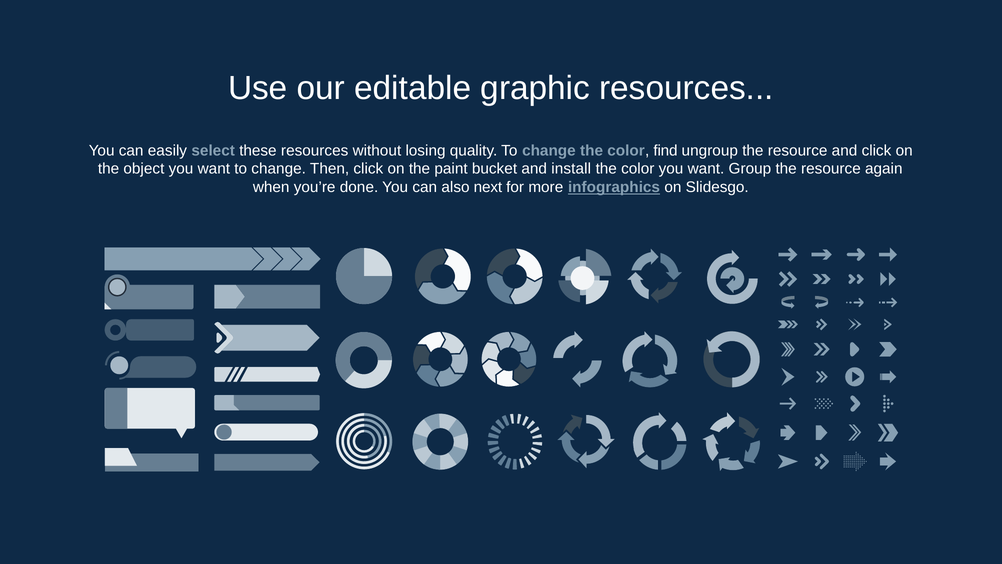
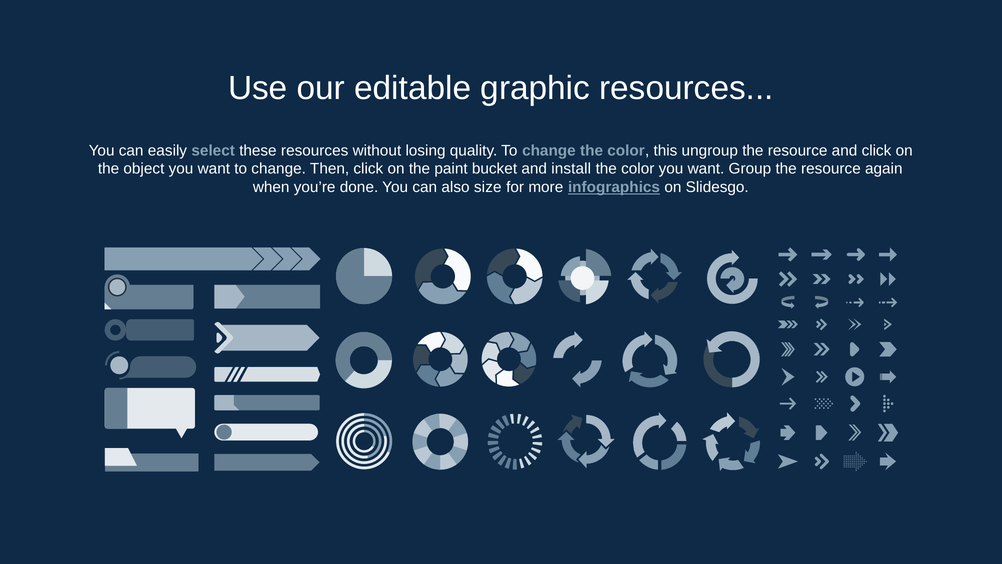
find: find -> this (665, 150)
next: next -> size (488, 187)
